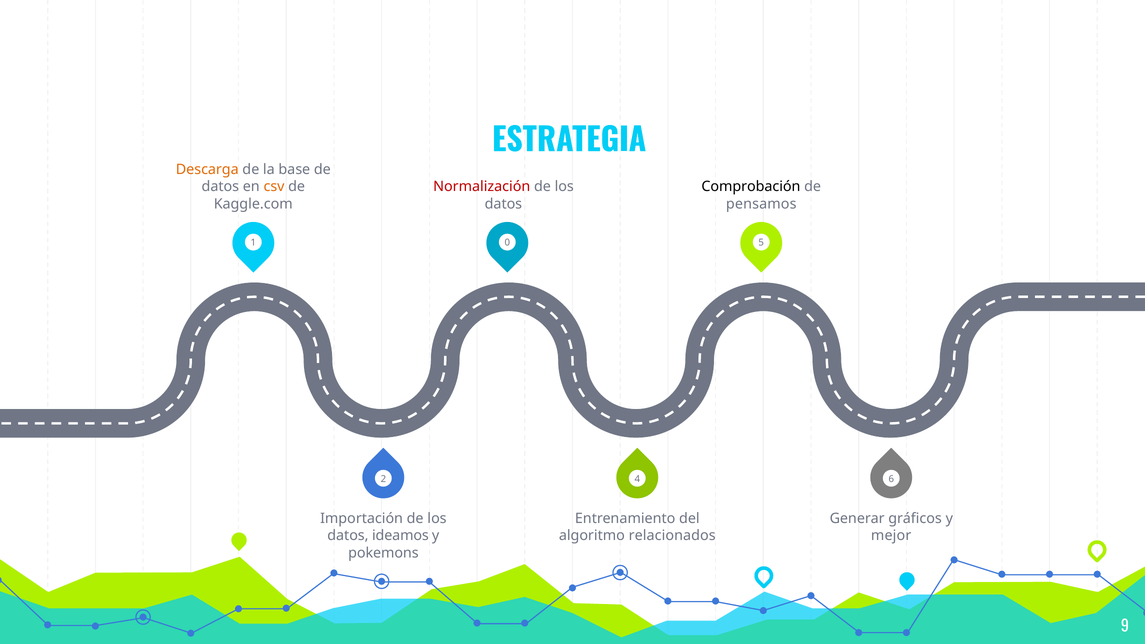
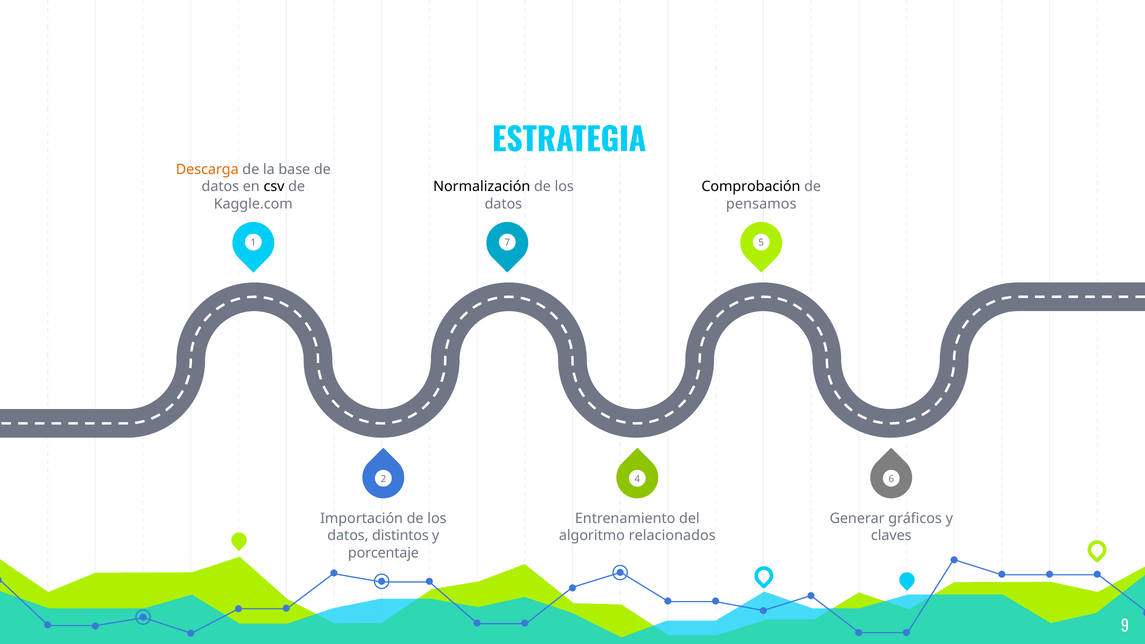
csv colour: orange -> black (274, 187)
Normalización colour: red -> black (482, 187)
0: 0 -> 7 (507, 243)
ideamos: ideamos -> distintos (400, 536)
mejor: mejor -> claves (891, 536)
pokemons: pokemons -> porcentaje (383, 553)
